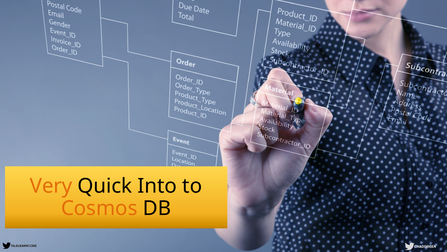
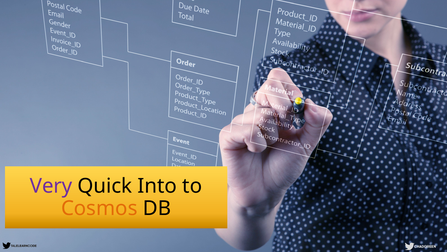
Very colour: orange -> purple (51, 186)
